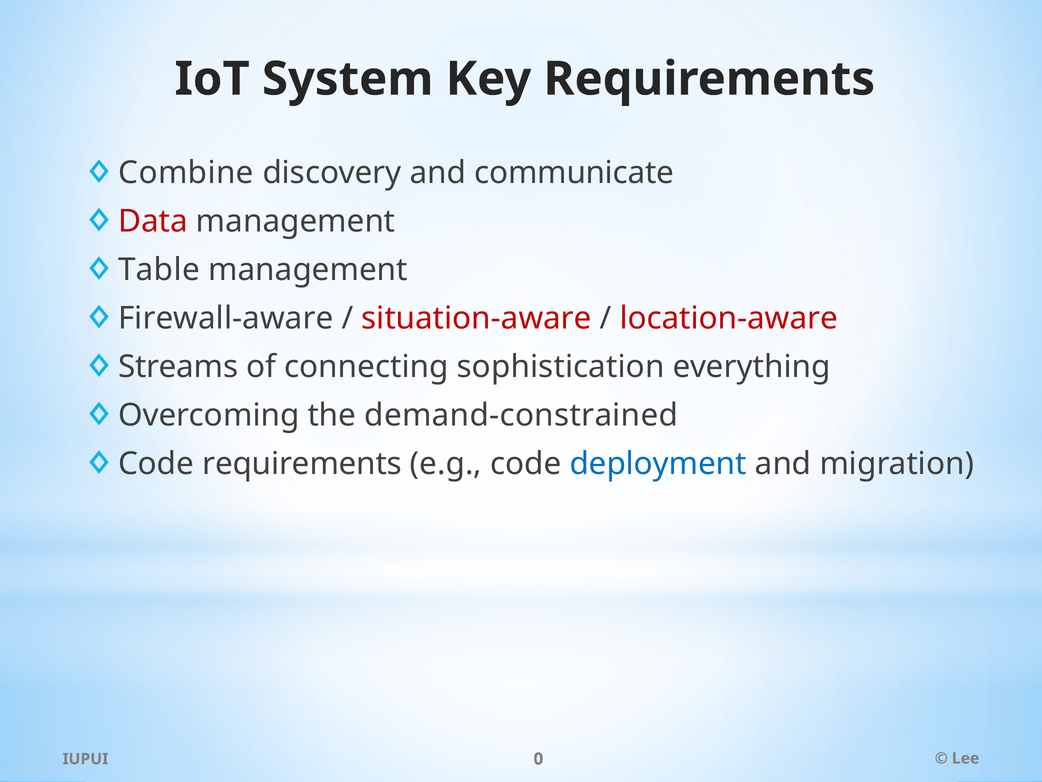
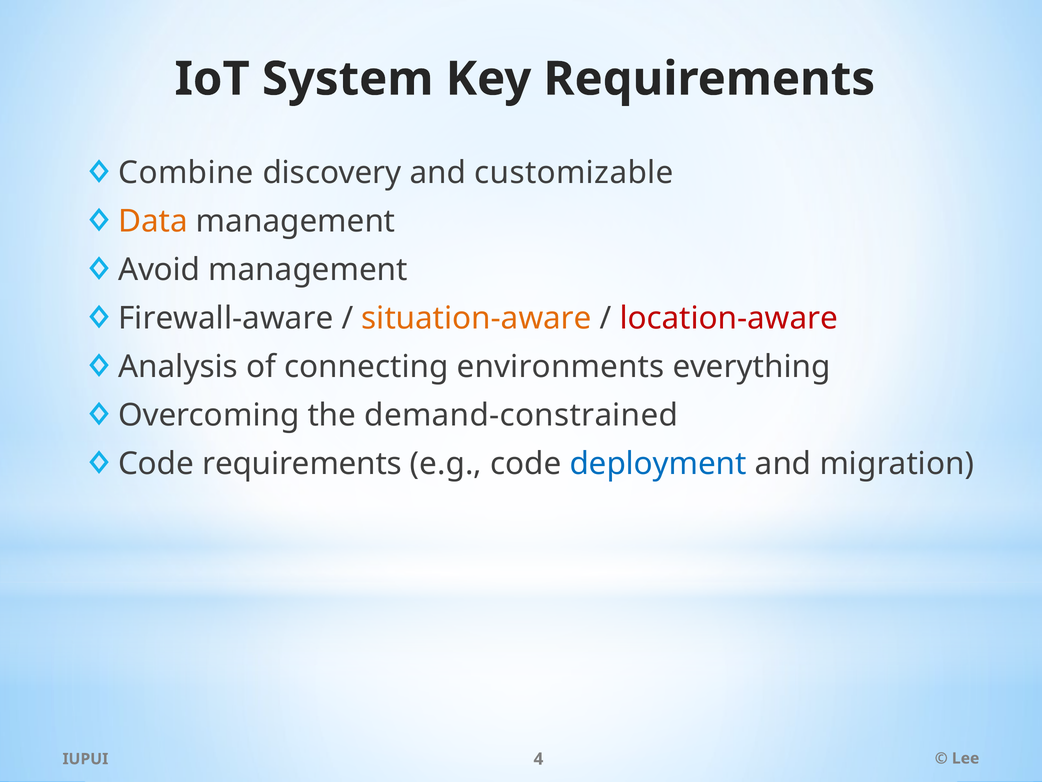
communicate: communicate -> customizable (574, 173)
Data colour: red -> orange (153, 221)
Table: Table -> Avoid (159, 270)
situation-aware colour: red -> orange (477, 318)
Streams: Streams -> Analysis (178, 367)
sophistication: sophistication -> environments (561, 367)
0: 0 -> 4 (538, 758)
